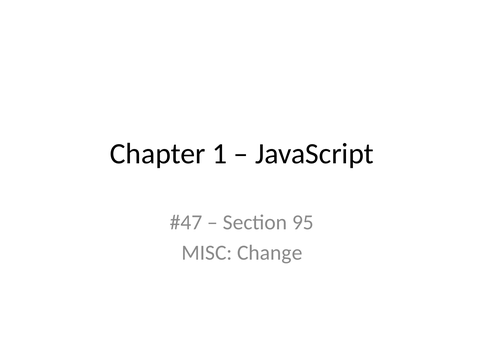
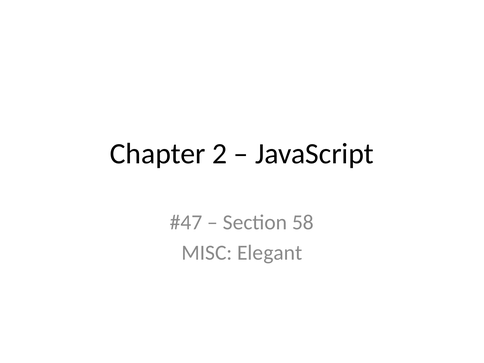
1: 1 -> 2 (220, 154)
95: 95 -> 58 (303, 223)
Change: Change -> Elegant (270, 253)
